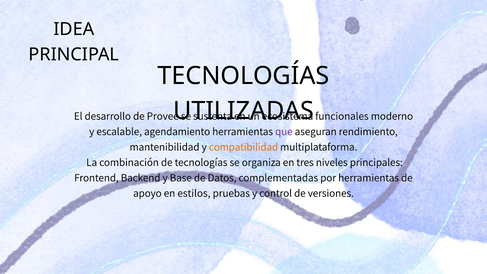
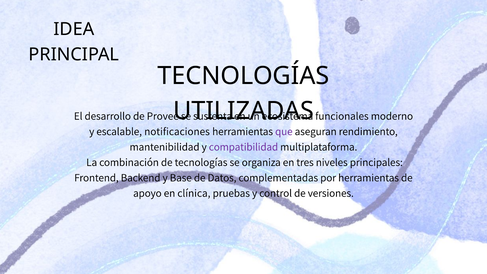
agendamiento: agendamiento -> notificaciones (177, 131)
compatibilidad colour: orange -> purple (243, 147)
estilos: estilos -> clínica (194, 193)
